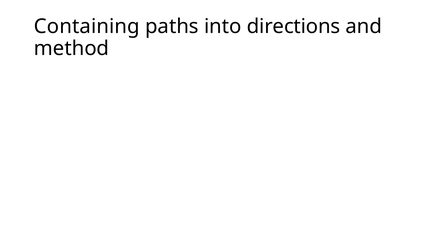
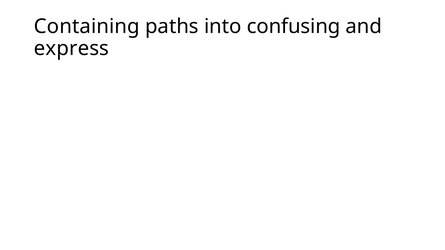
directions: directions -> confusing (294, 26)
method: method -> express (71, 48)
